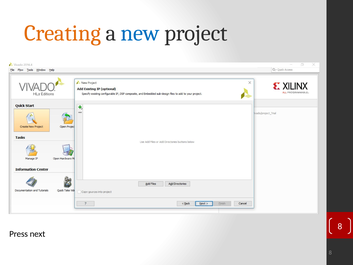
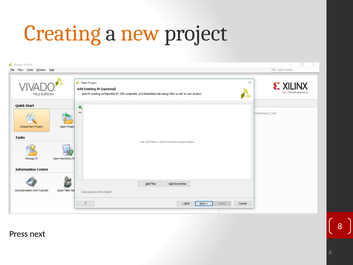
new colour: blue -> orange (140, 33)
